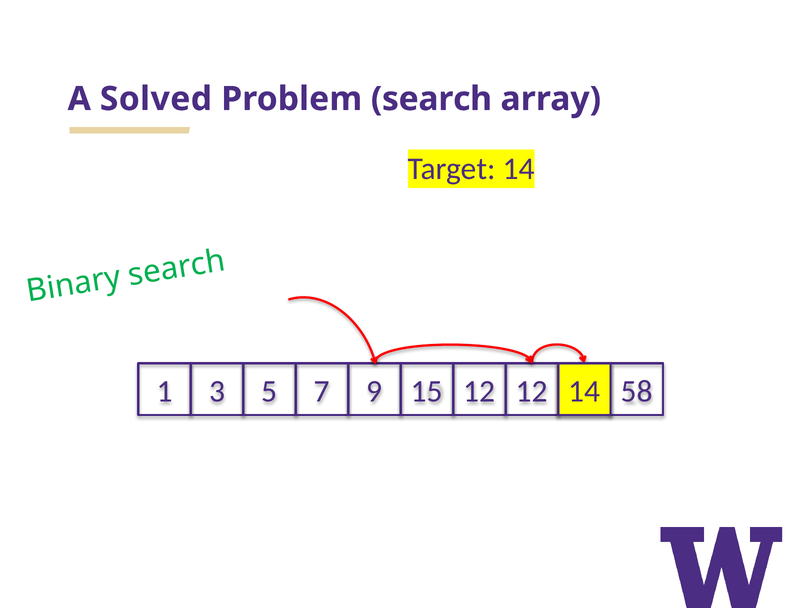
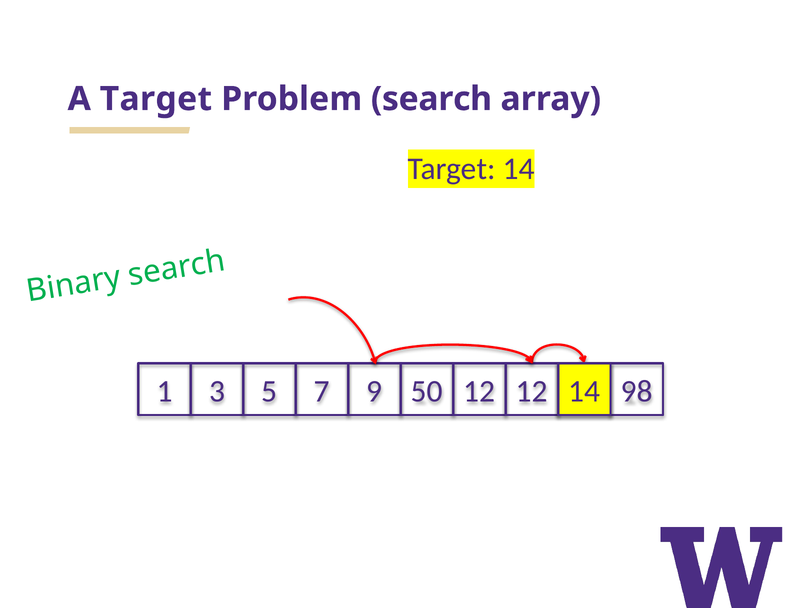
A Solved: Solved -> Target (156, 99)
15: 15 -> 50 (427, 391)
58: 58 -> 98 (637, 391)
